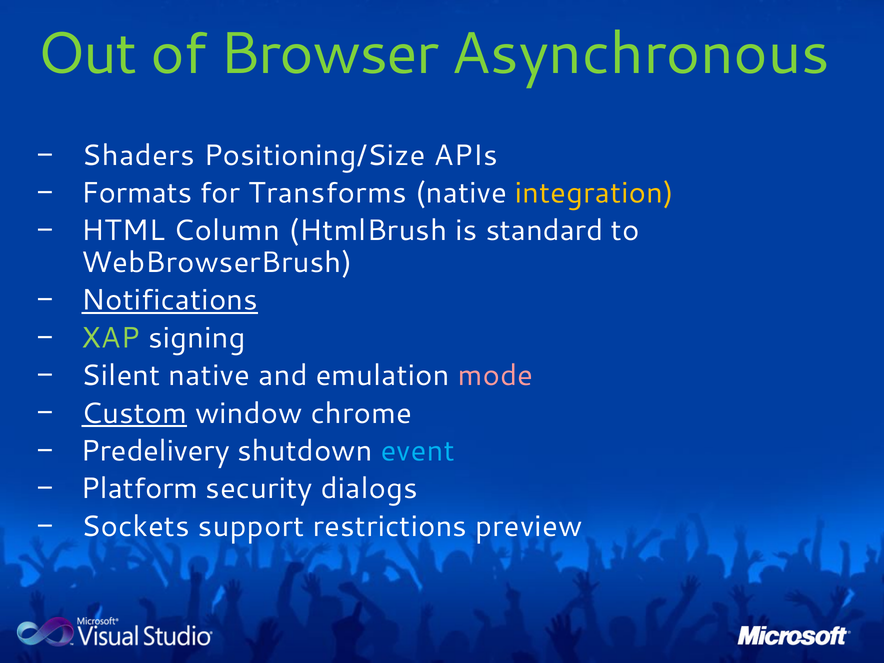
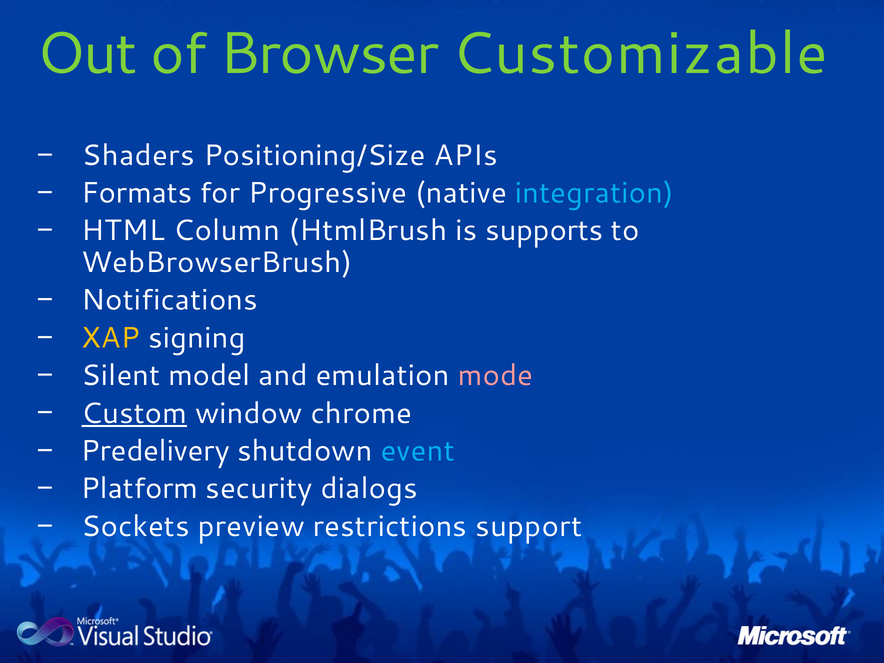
Asynchronous: Asynchronous -> Customizable (640, 54)
Transforms: Transforms -> Progressive (328, 193)
integration colour: yellow -> light blue (594, 193)
standard: standard -> supports (544, 231)
Notifications underline: present -> none (170, 300)
XAP colour: light green -> yellow (111, 338)
Silent native: native -> model (209, 376)
support: support -> preview (251, 526)
preview: preview -> support (529, 526)
